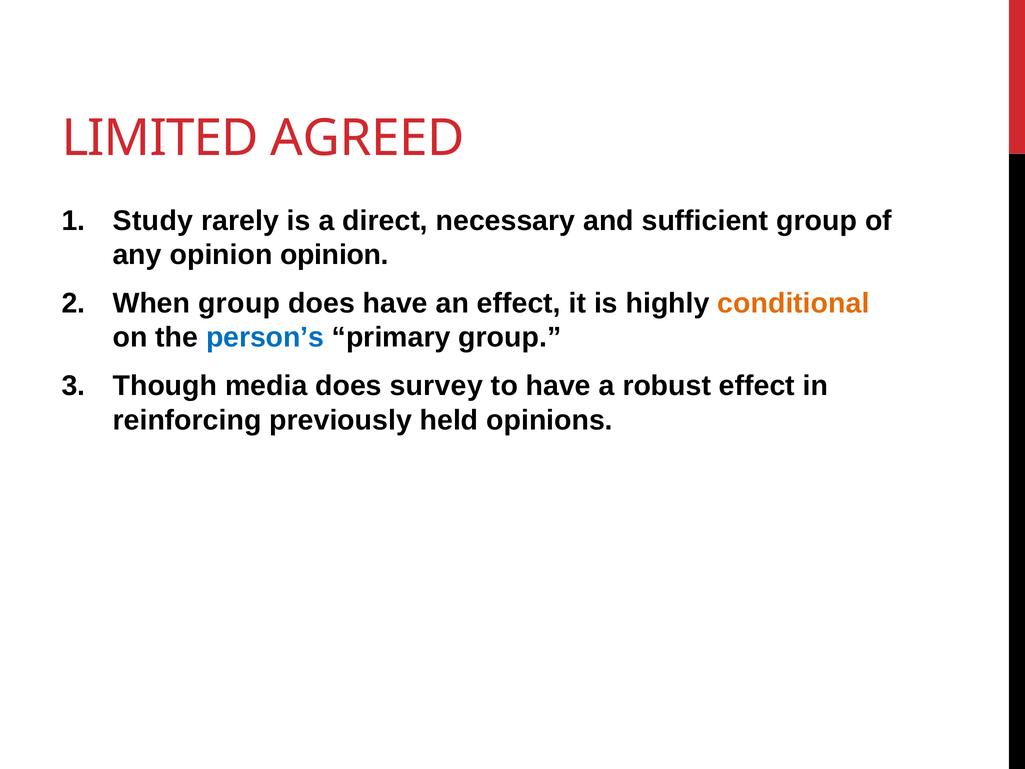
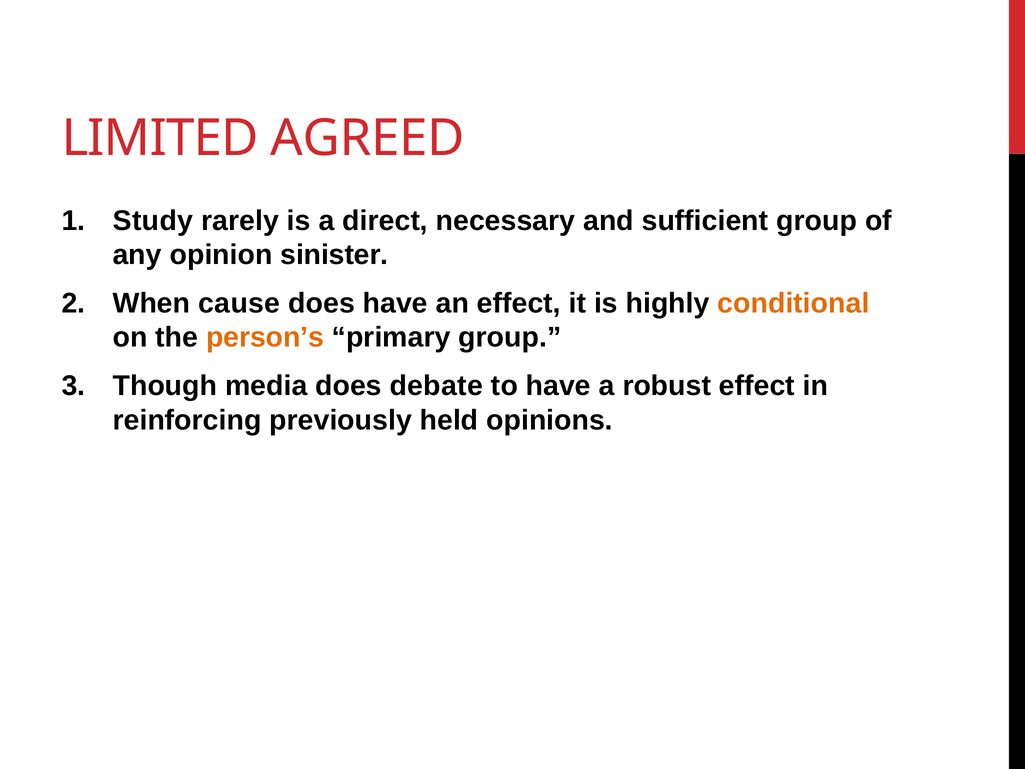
opinion opinion: opinion -> sinister (334, 255)
When group: group -> cause (239, 303)
person’s colour: blue -> orange (265, 337)
survey: survey -> debate (436, 386)
